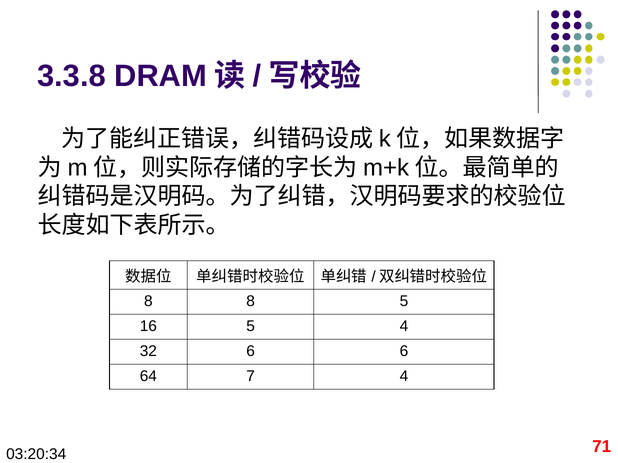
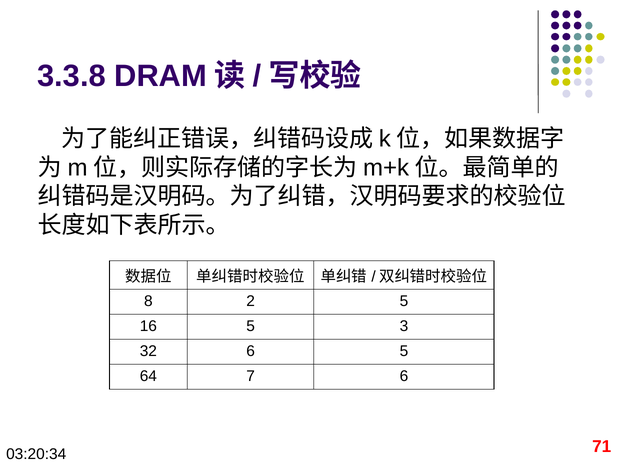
8 8: 8 -> 2 (251, 301)
5 4: 4 -> 3 (404, 327)
6 6: 6 -> 5 (404, 352)
7 4: 4 -> 6 (404, 377)
